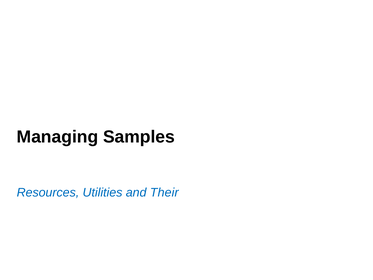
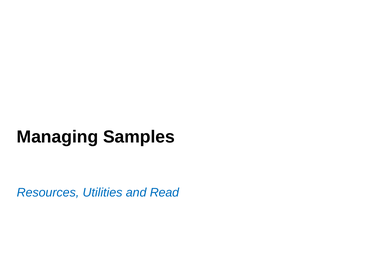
Their: Their -> Read (164, 192)
